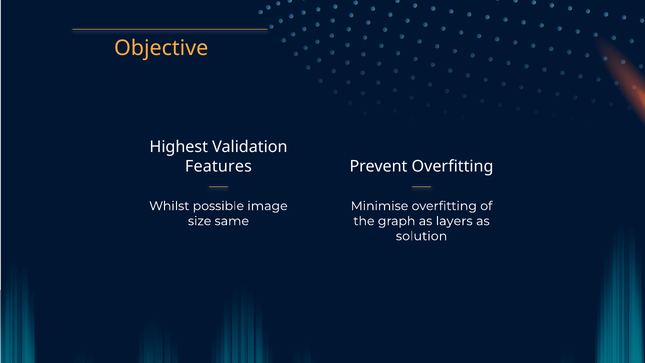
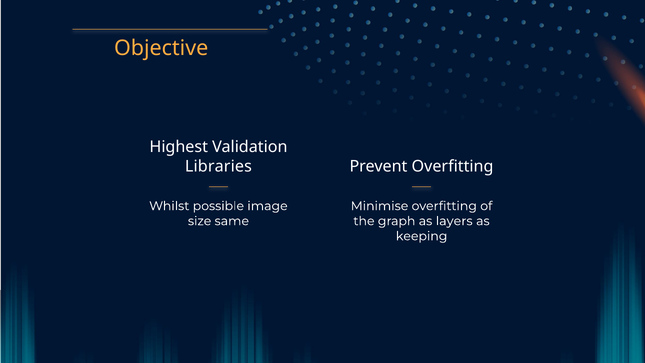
Features: Features -> Libraries (218, 166)
solution: solution -> keeping (422, 236)
